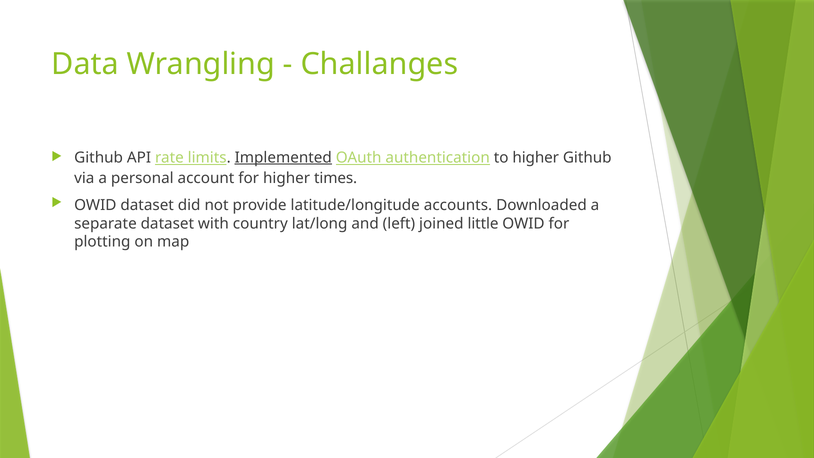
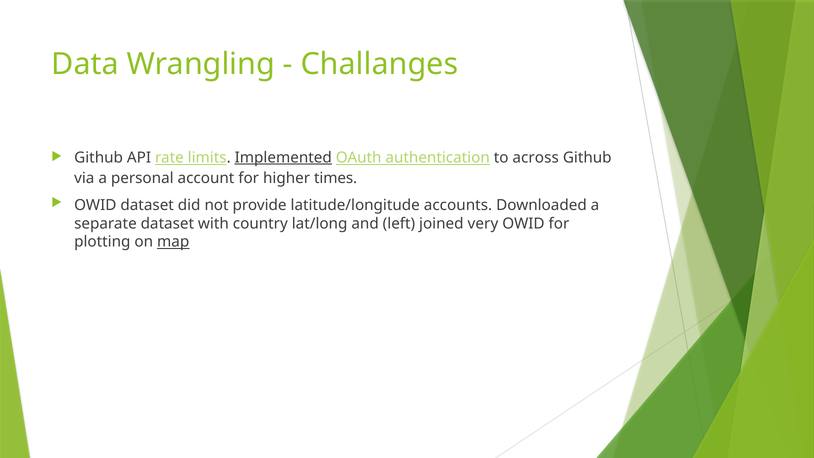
to higher: higher -> across (536, 158)
little: little -> very (483, 223)
map underline: none -> present (173, 242)
